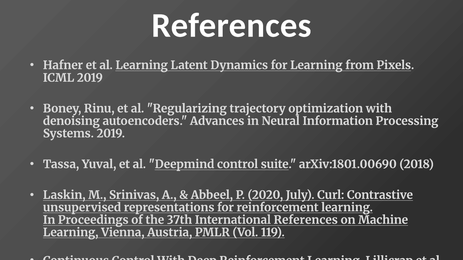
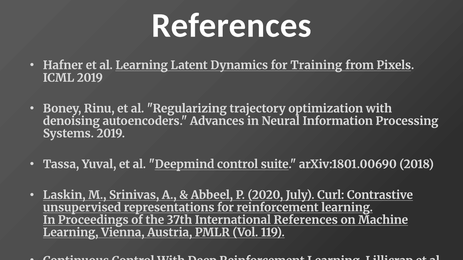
for Learning: Learning -> Training (316, 65)
